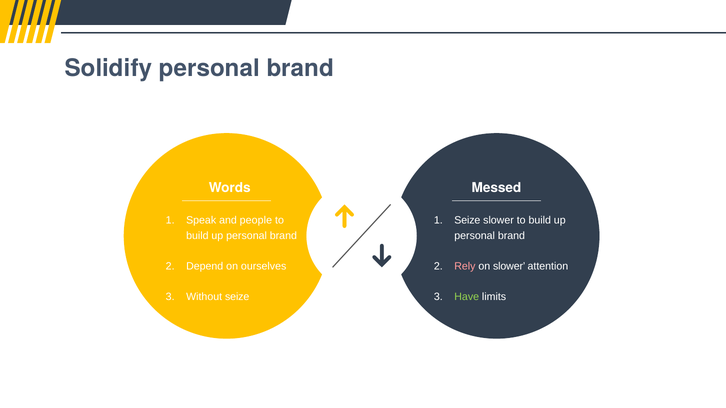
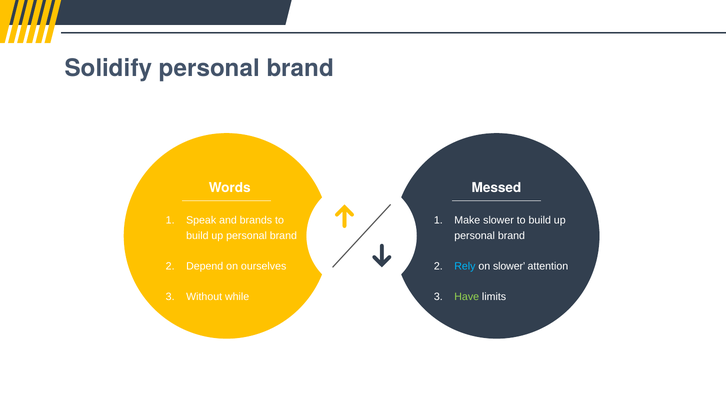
people: people -> brands (256, 221)
Seize: Seize -> Make (467, 221)
Rely colour: pink -> light blue (465, 266)
Without seize: seize -> while (237, 297)
